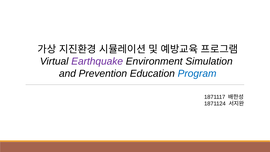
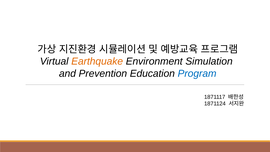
Earthquake colour: purple -> orange (97, 61)
